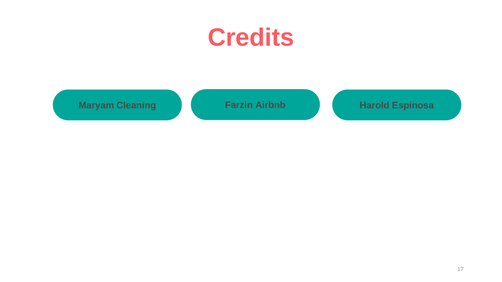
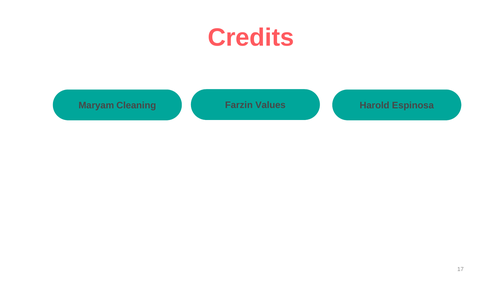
Airbnb: Airbnb -> Values (270, 105)
